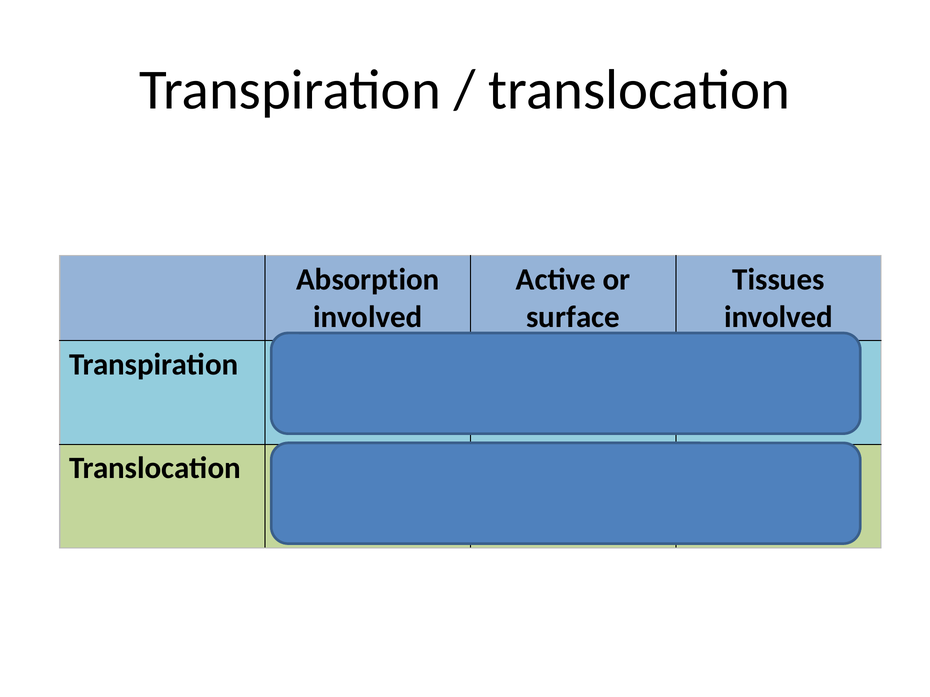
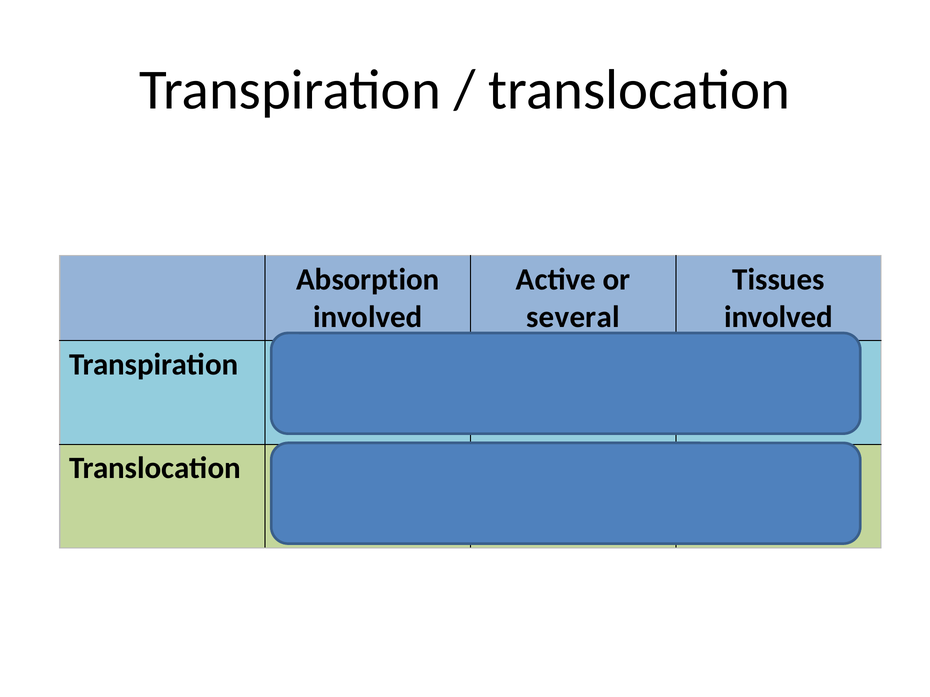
surface: surface -> several (573, 317)
